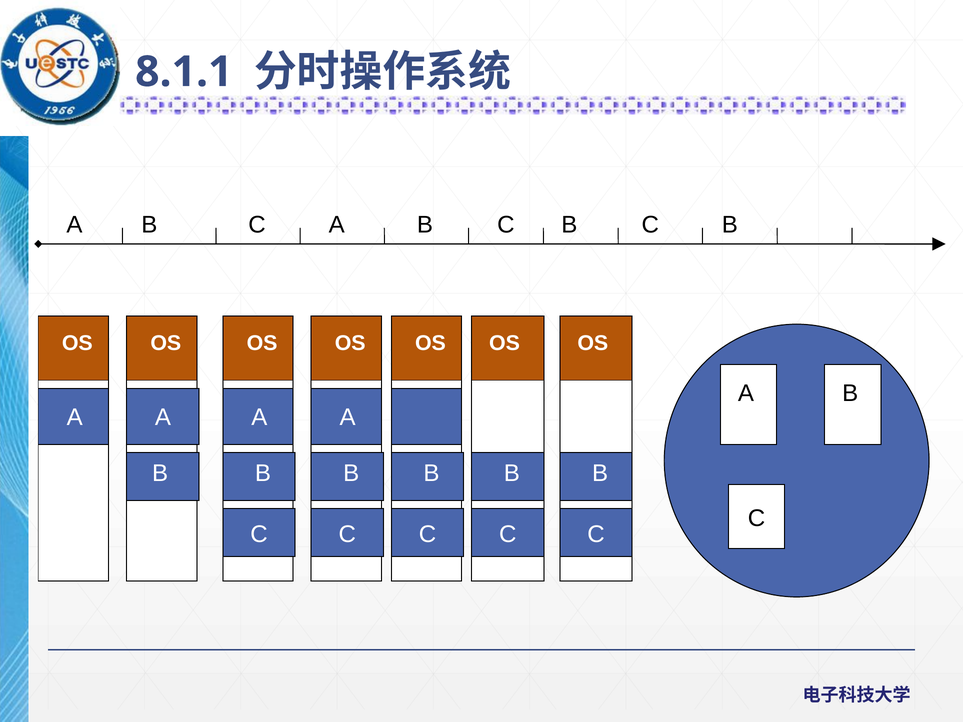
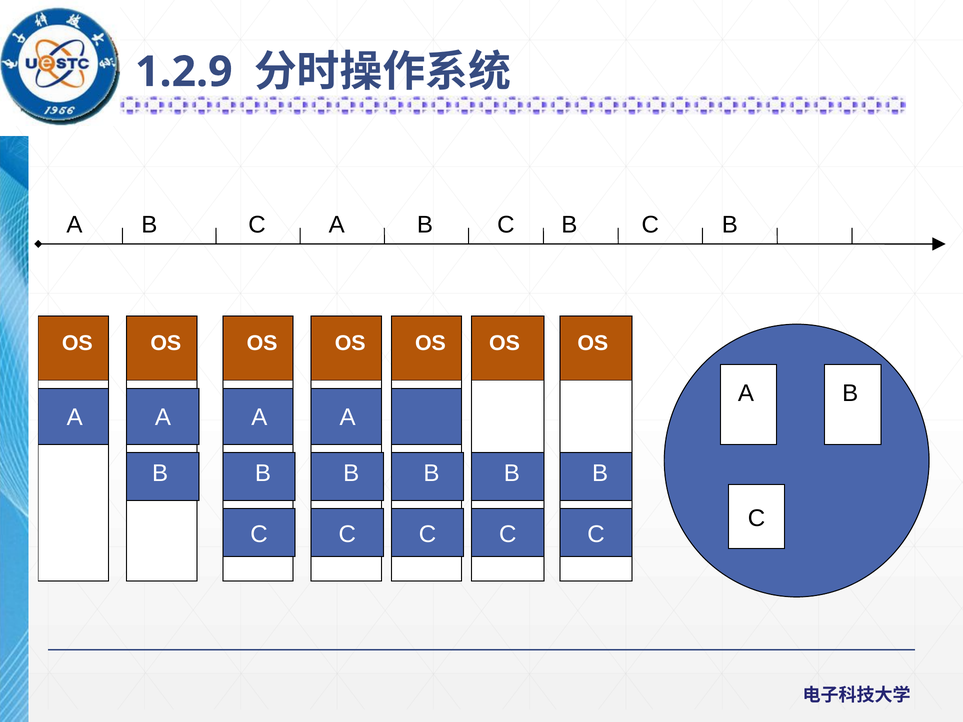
8.1.1: 8.1.1 -> 1.2.9 (184, 72)
